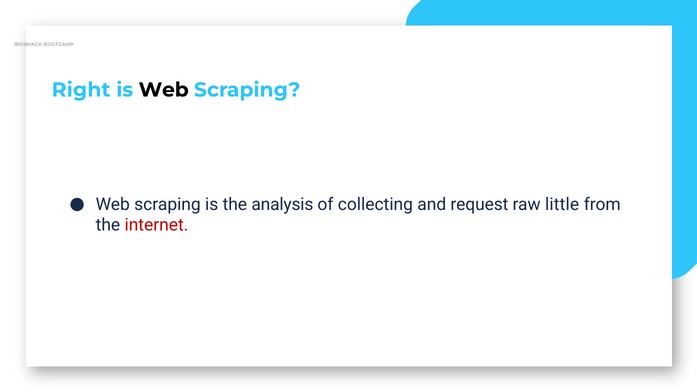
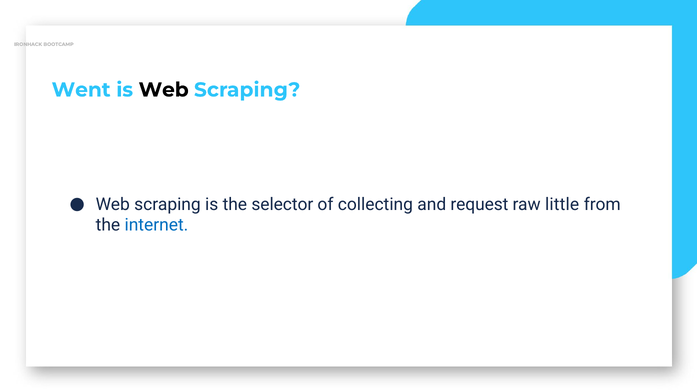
Right: Right -> Went (81, 90)
analysis: analysis -> selector (282, 204)
internet colour: red -> blue (156, 225)
